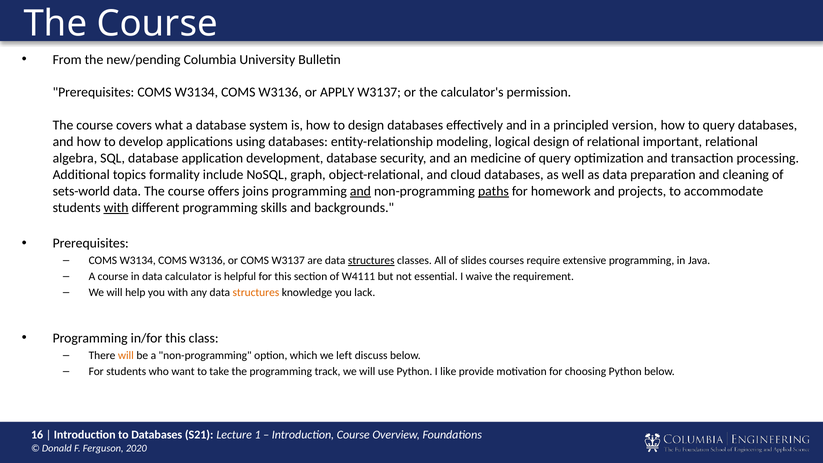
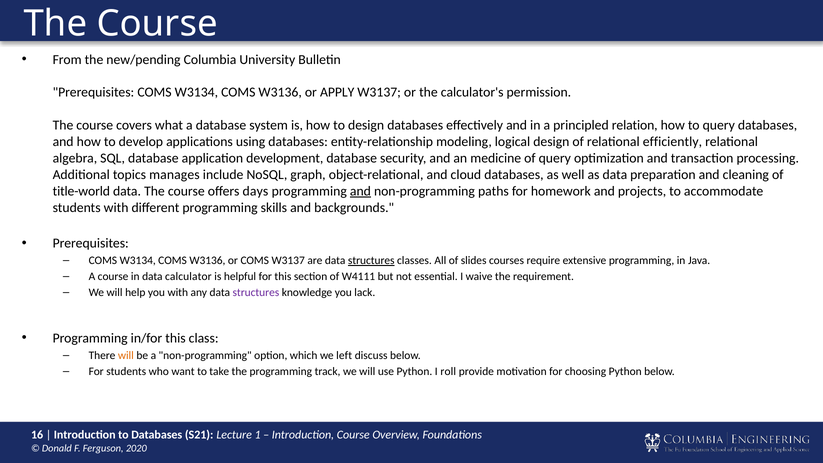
version: version -> relation (635, 125)
important: important -> efficiently (672, 142)
formality: formality -> manages (174, 175)
sets-world: sets-world -> title-world (81, 191)
joins: joins -> days (255, 191)
paths underline: present -> none (493, 191)
with underline: present -> none (116, 208)
structures colour: orange -> purple (256, 293)
like: like -> roll (448, 371)
